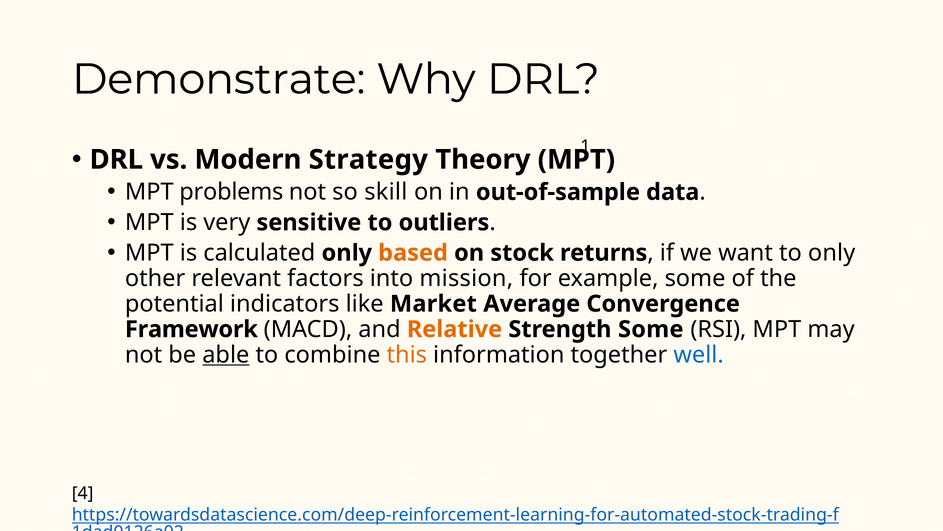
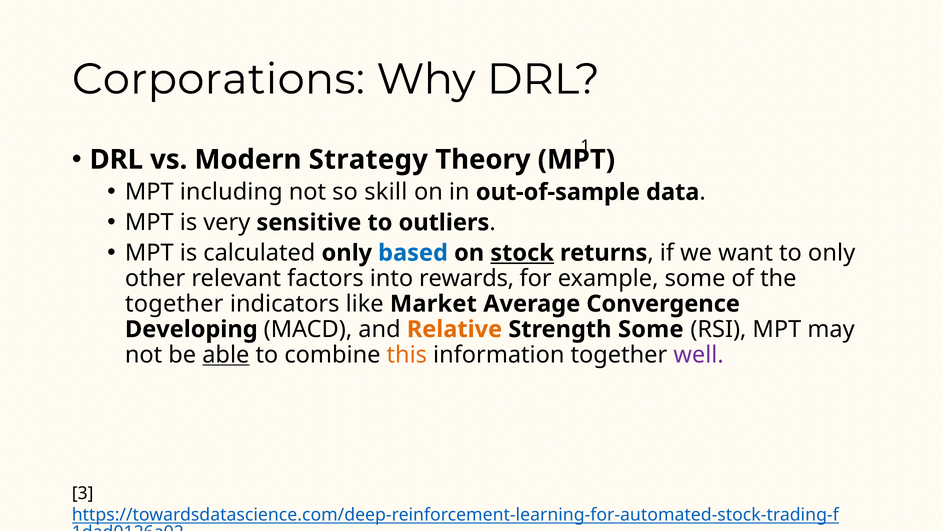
Demonstrate: Demonstrate -> Corporations (218, 79)
problems: problems -> including (231, 192)
based colour: orange -> blue (413, 253)
stock underline: none -> present (522, 253)
mission: mission -> rewards (467, 278)
potential: potential -> together (174, 304)
Framework: Framework -> Developing (191, 329)
well colour: blue -> purple (699, 354)
4: 4 -> 3 (83, 493)
